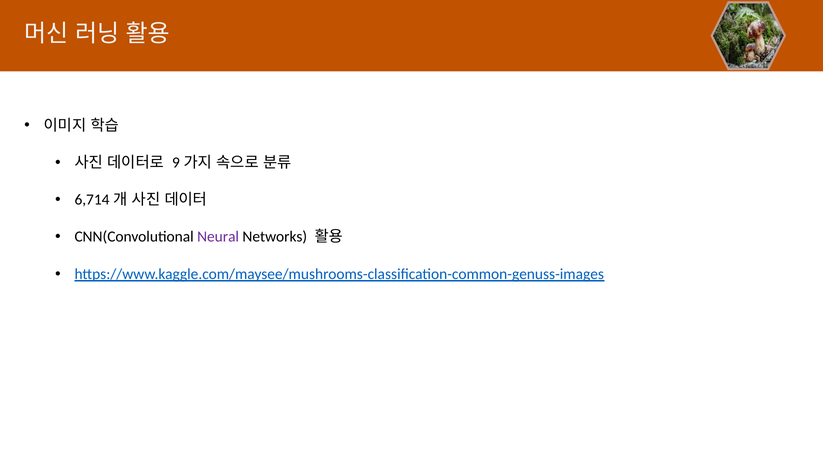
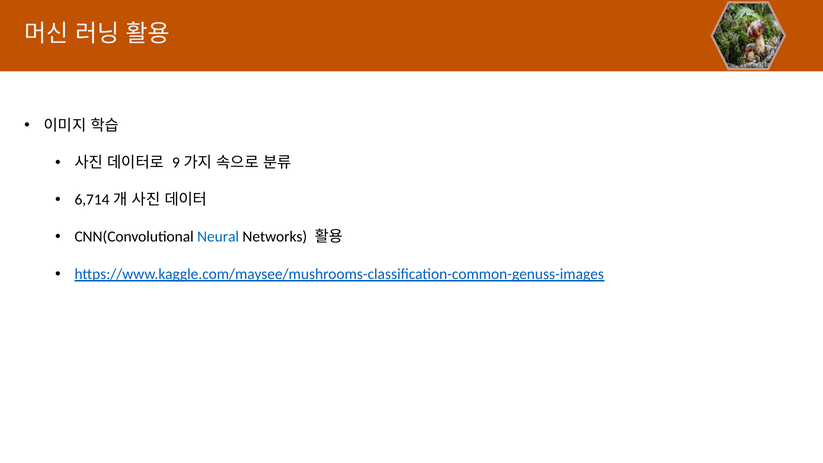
Neural colour: purple -> blue (218, 237)
